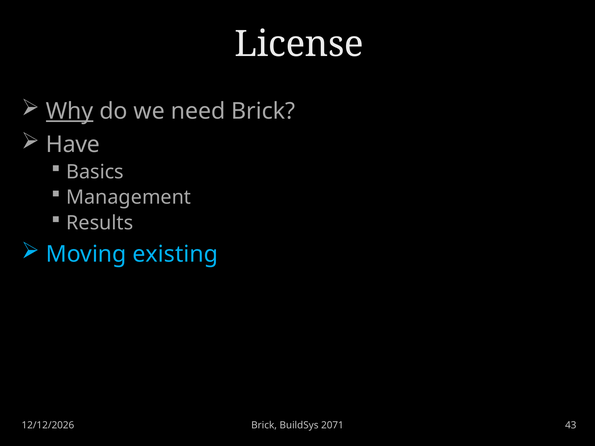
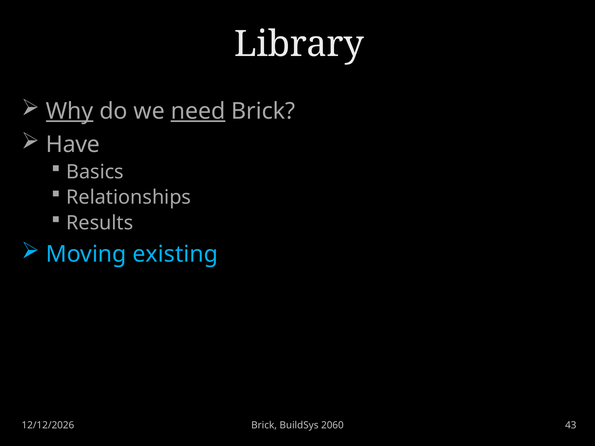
License: License -> Library (299, 44)
need underline: none -> present (198, 111)
Management: Management -> Relationships (129, 197)
2071: 2071 -> 2060 (332, 425)
